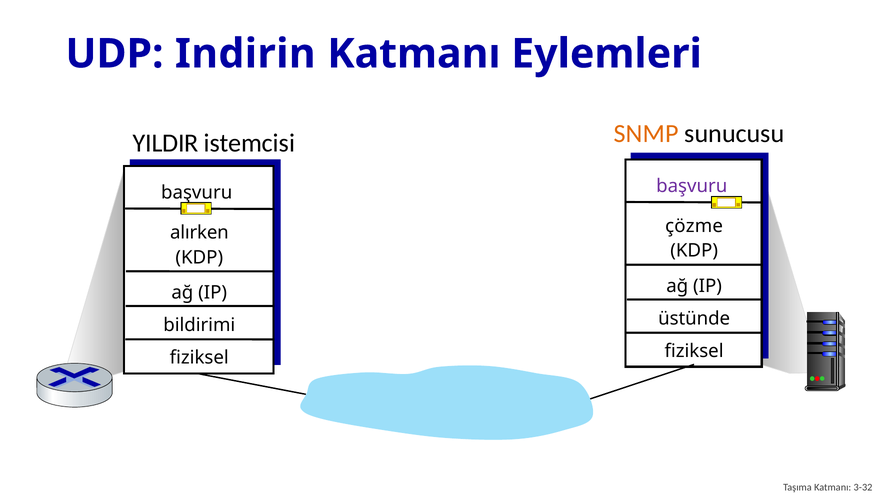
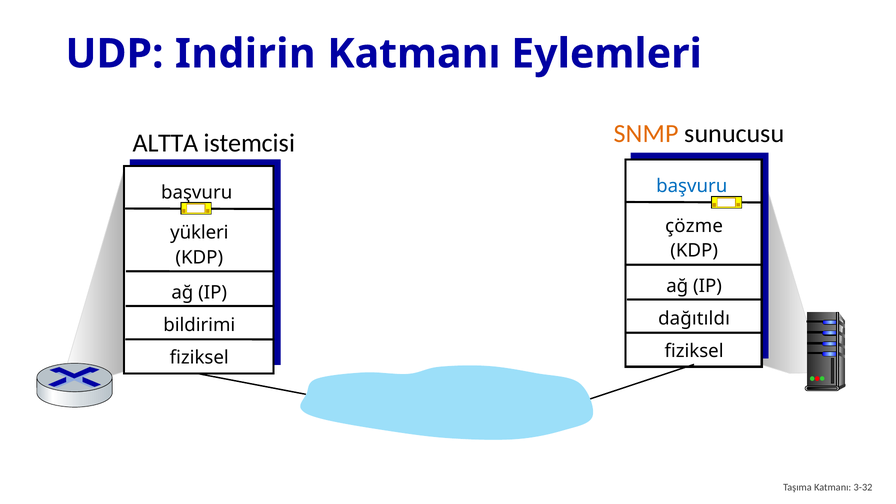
YILDIR: YILDIR -> ALTTA (166, 143)
başvuru colour: purple -> blue (692, 186)
alırken: alırken -> yükleri (199, 233)
üstünde: üstünde -> dağıtıldı (694, 319)
